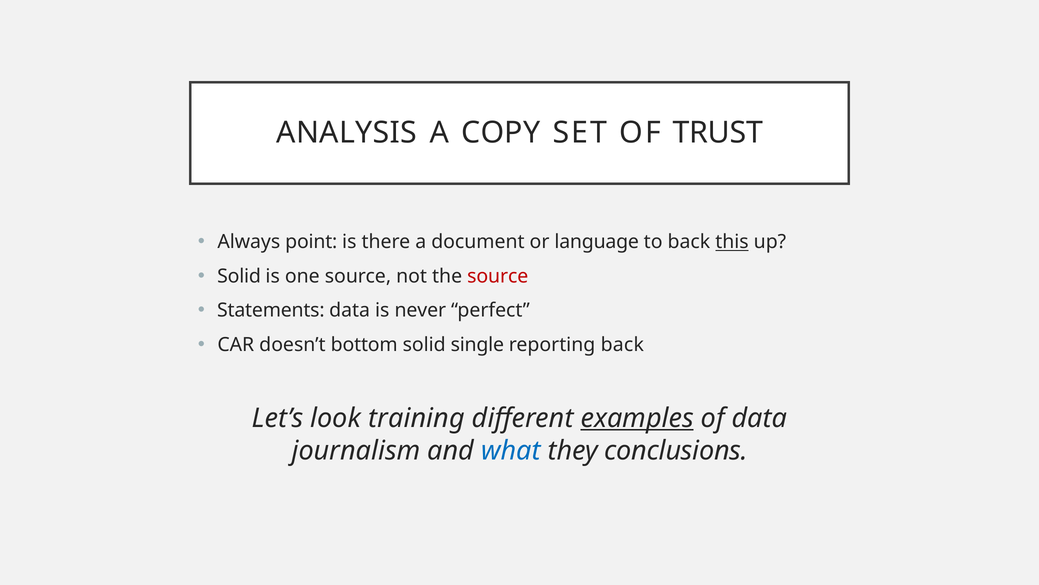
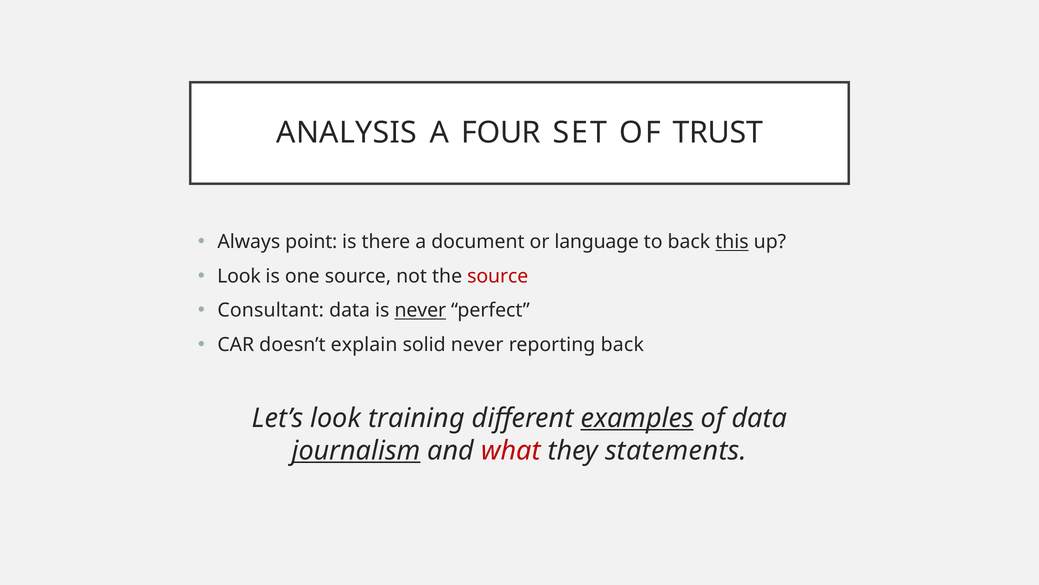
COPY: COPY -> FOUR (501, 133)
Solid: Solid -> Look (239, 276)
Statements: Statements -> Consultant (271, 310)
never underline: none -> present (420, 310)
bottom: bottom -> explain (364, 344)
solid single: single -> never (477, 344)
journalism underline: none -> present (356, 450)
what colour: blue -> red (511, 450)
conclusions: conclusions -> statements (676, 450)
